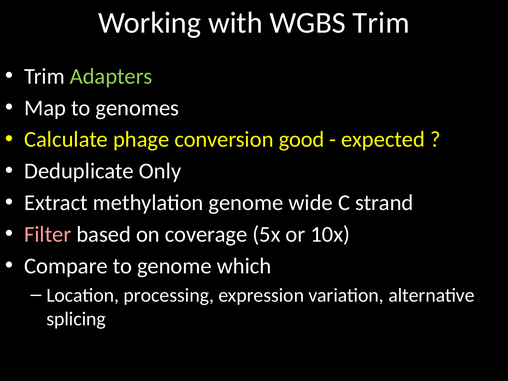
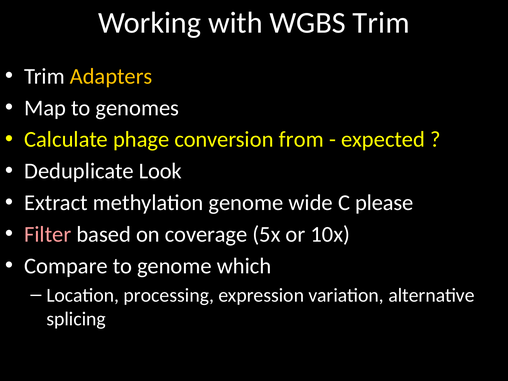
Adapters colour: light green -> yellow (111, 76)
good: good -> from (301, 140)
Only: Only -> Look (160, 171)
strand: strand -> please (384, 203)
